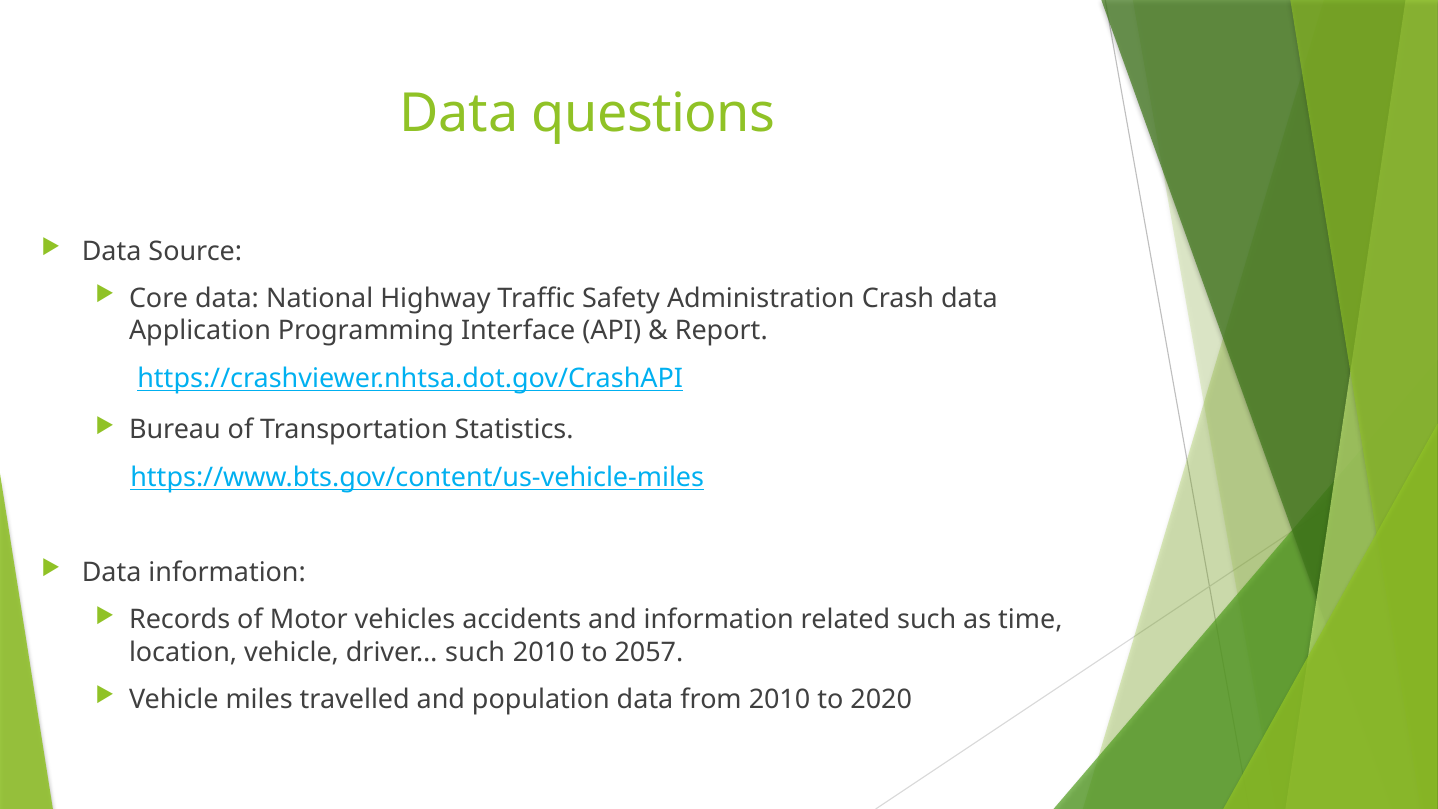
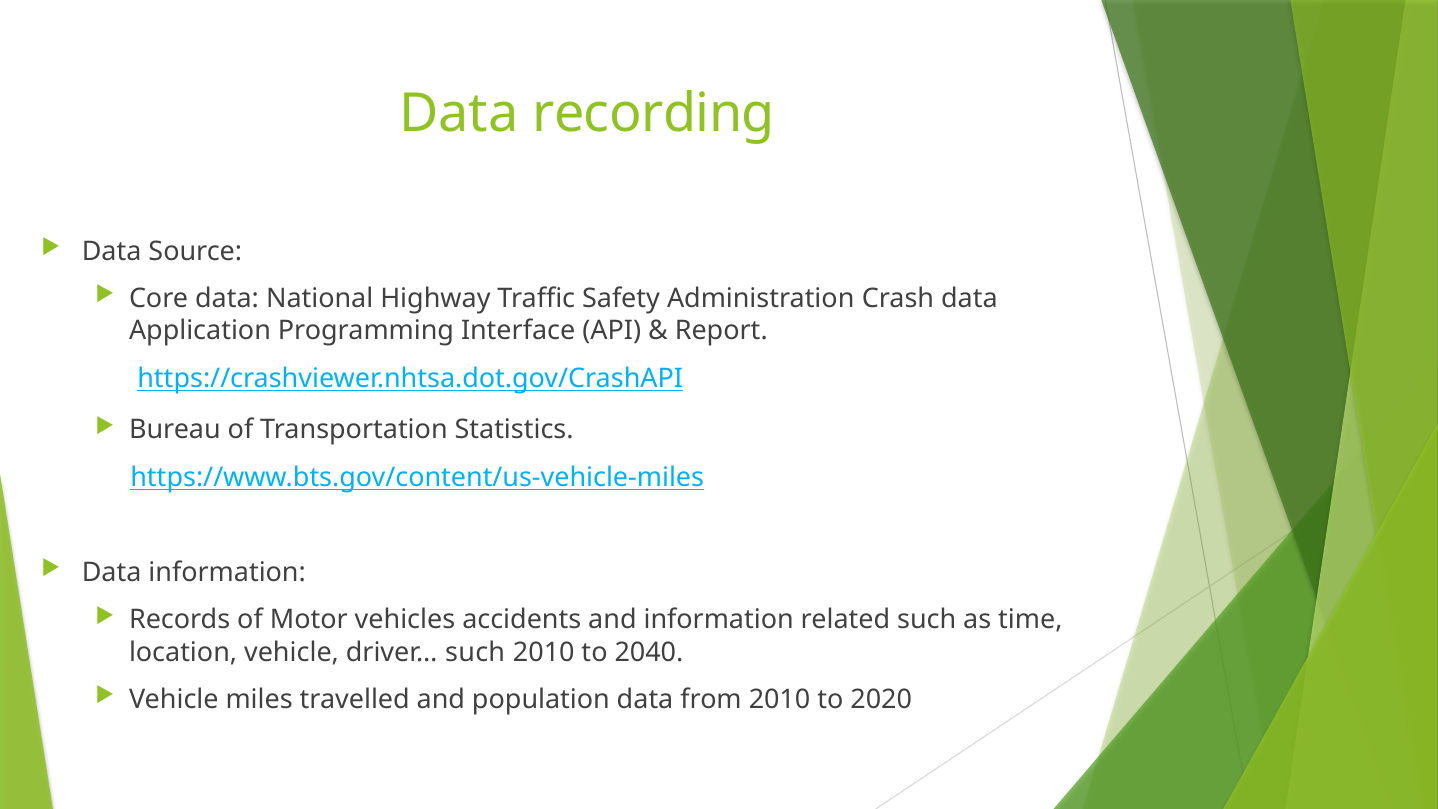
questions: questions -> recording (654, 113)
2057: 2057 -> 2040 (649, 652)
